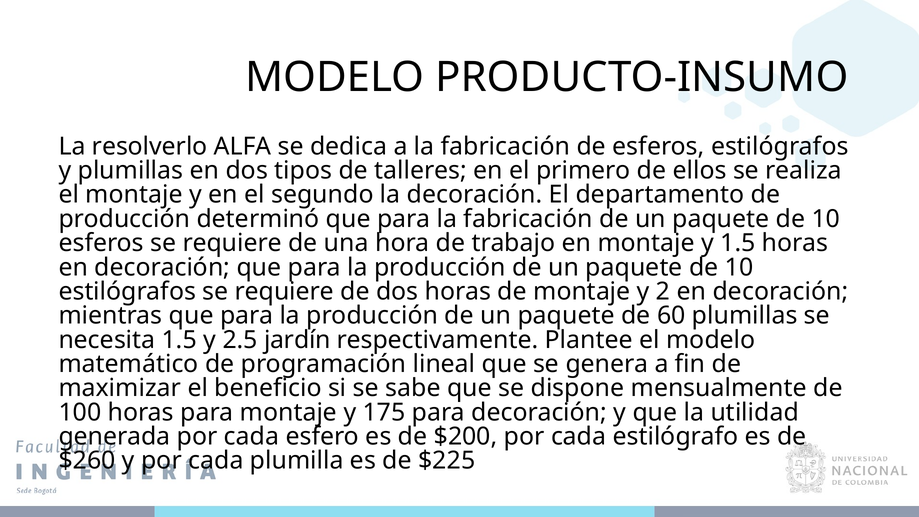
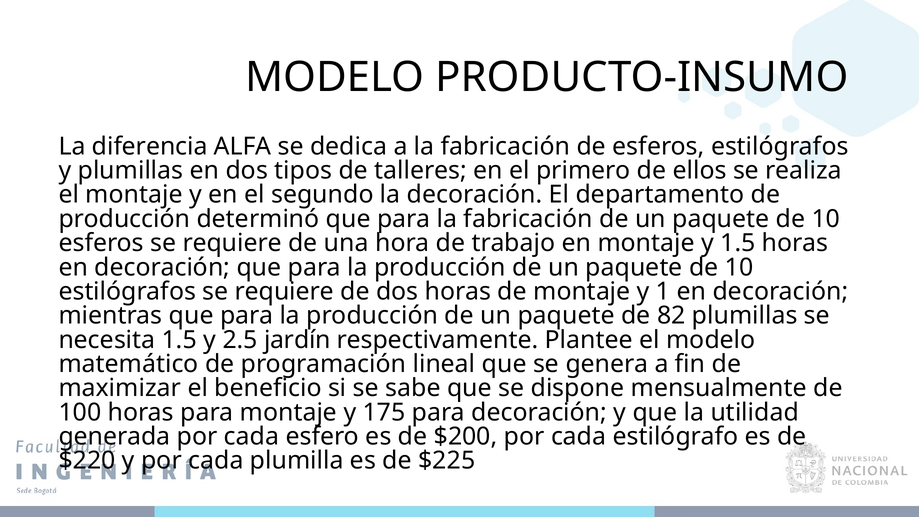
resolverlo: resolverlo -> diferencia (150, 146)
2: 2 -> 1 (663, 291)
60: 60 -> 82 (671, 316)
$260: $260 -> $220 (87, 461)
